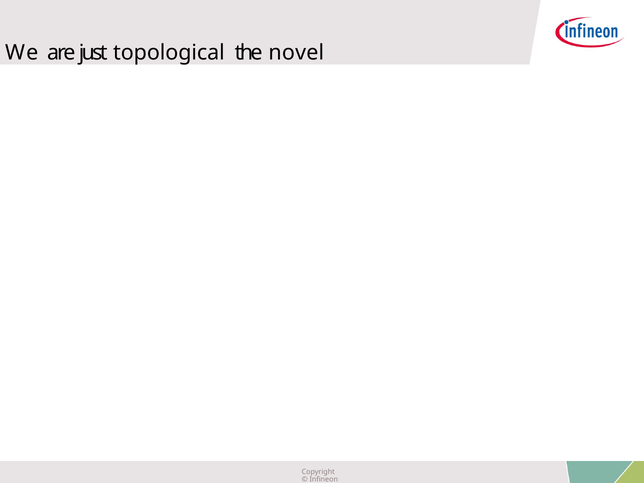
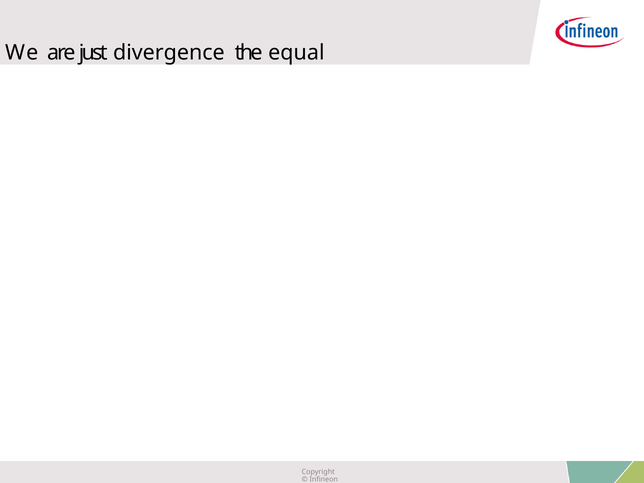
topological: topological -> divergence (169, 53)
novel: novel -> equal (296, 53)
